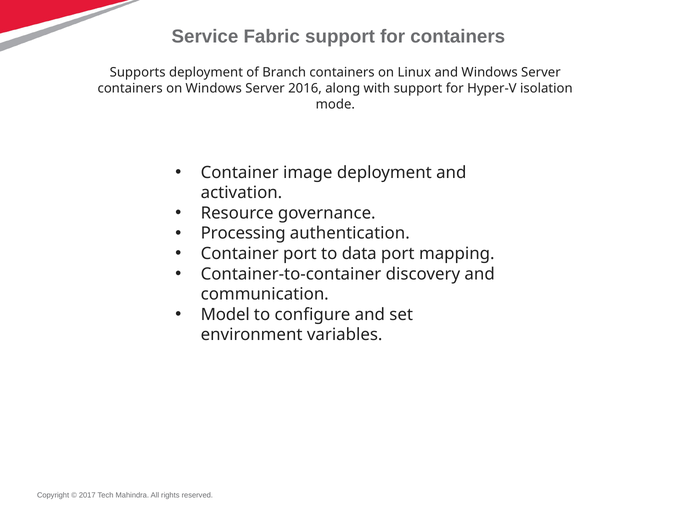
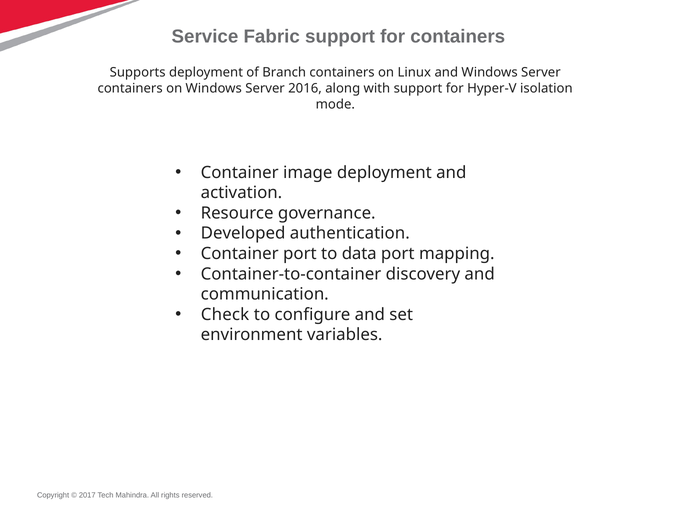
Processing: Processing -> Developed (243, 233)
Model: Model -> Check (225, 314)
